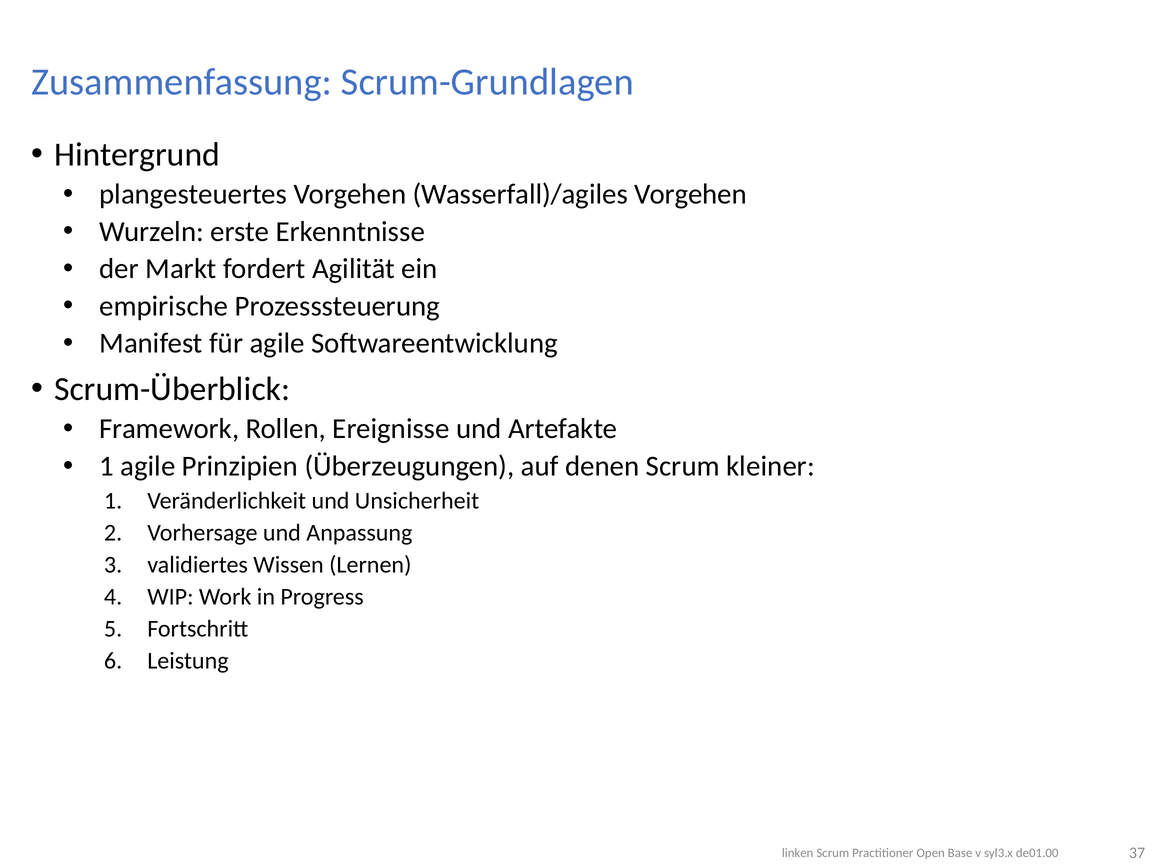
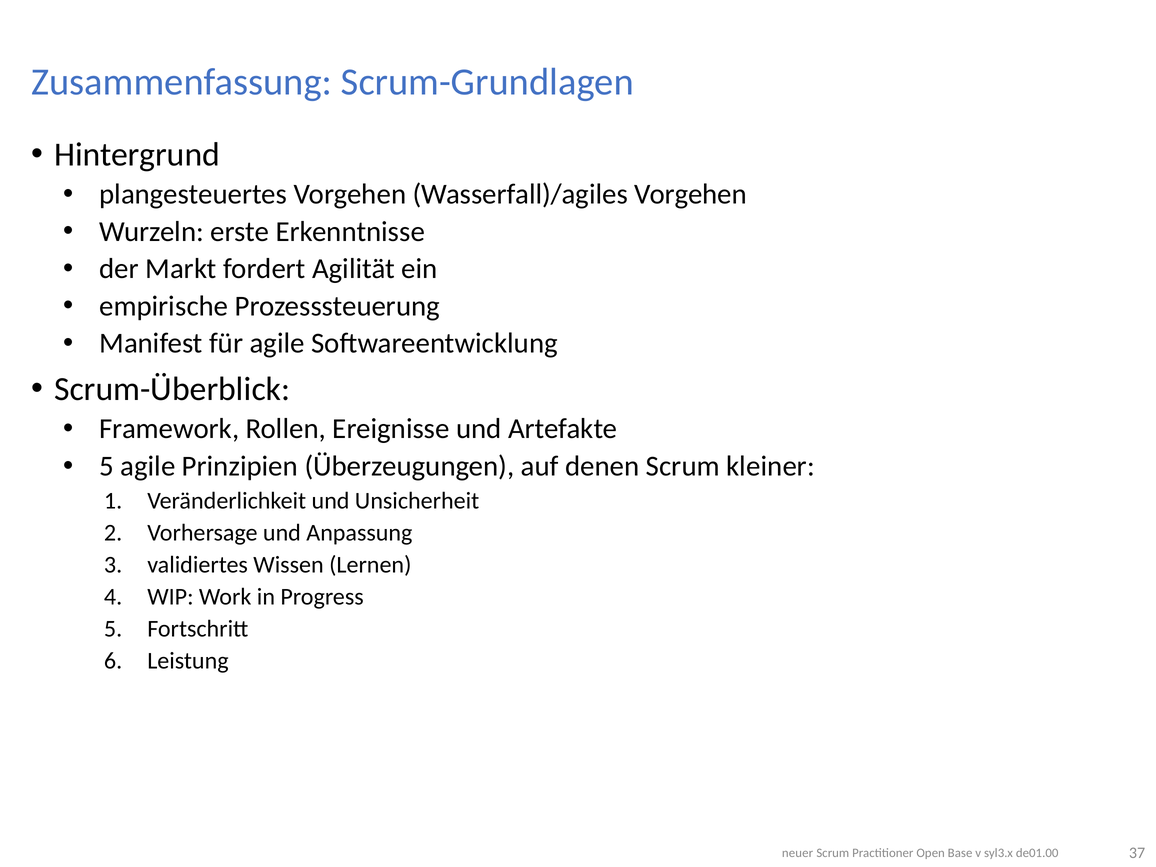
1: 1 -> 5 (107, 466)
linken: linken -> neuer (798, 853)
